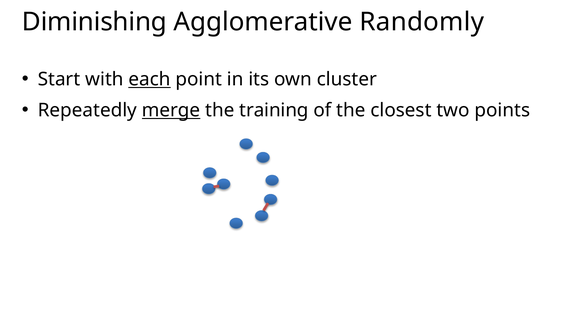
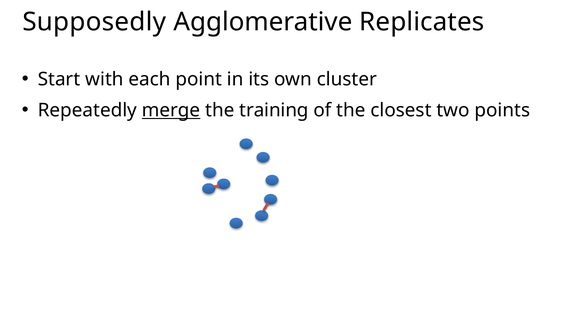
Diminishing: Diminishing -> Supposedly (94, 22)
Randomly: Randomly -> Replicates (422, 22)
each underline: present -> none (150, 79)
